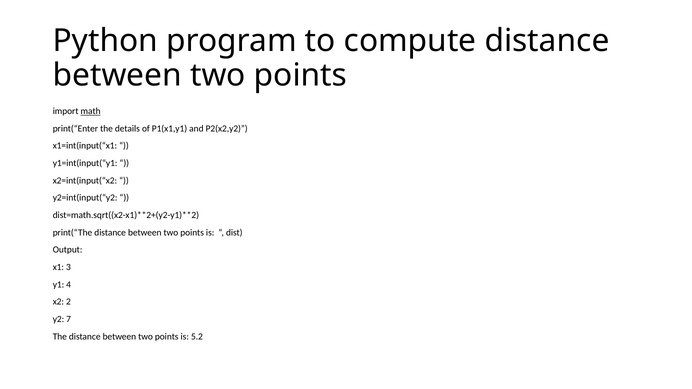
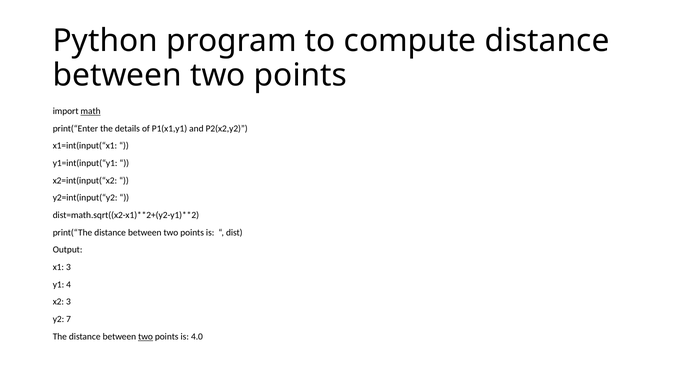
x2 2: 2 -> 3 (68, 302)
two underline: none -> present (146, 337)
5.2: 5.2 -> 4.0 (197, 337)
